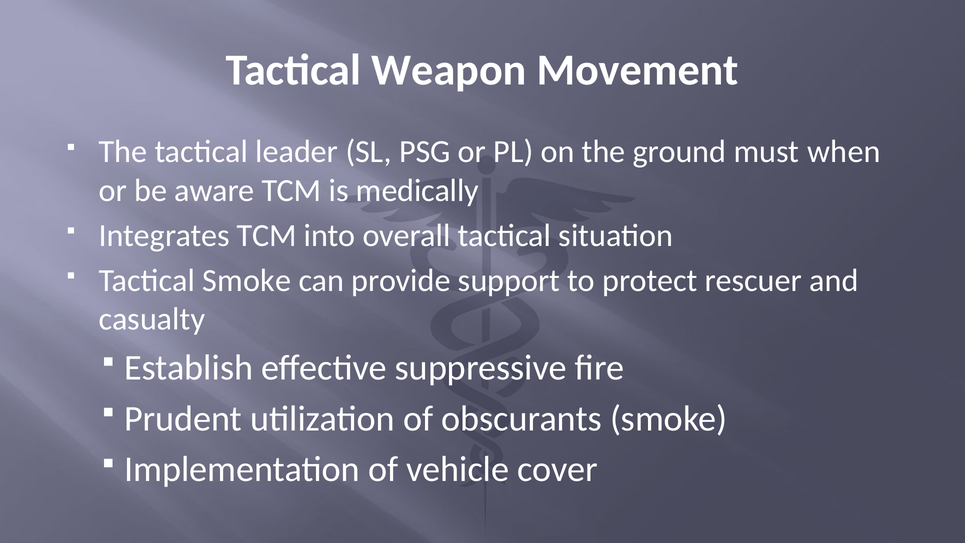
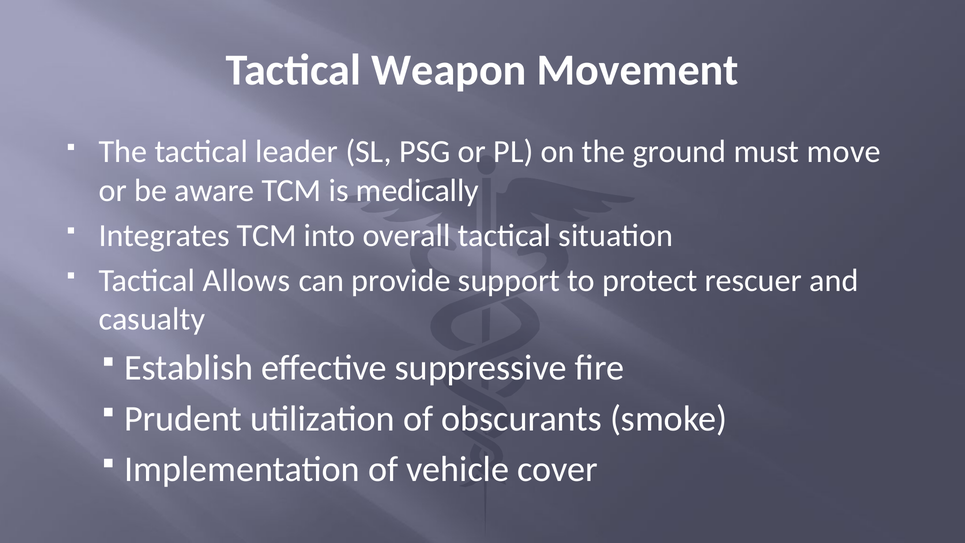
when: when -> move (844, 152)
Tactical Smoke: Smoke -> Allows (247, 281)
